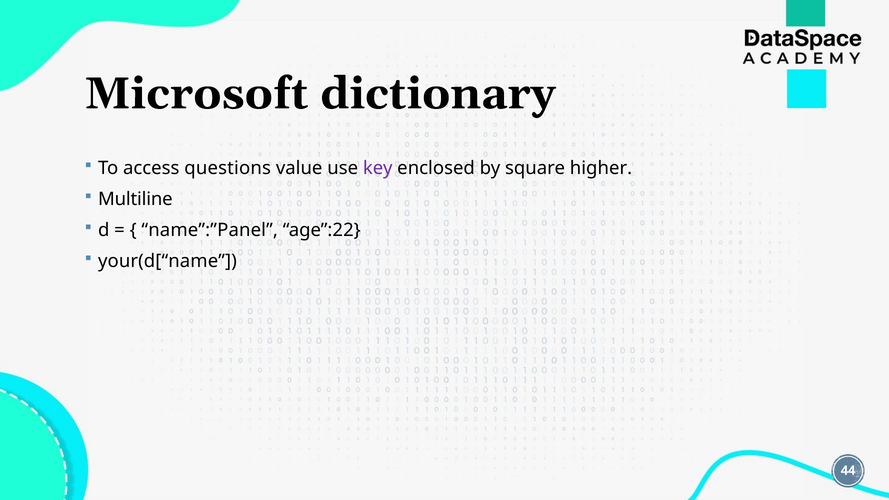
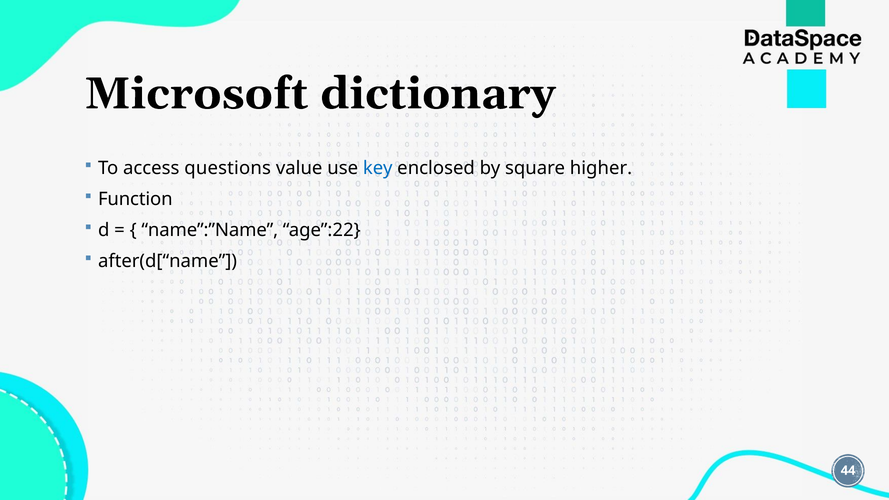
key colour: purple -> blue (378, 168)
Multiline: Multiline -> Function (135, 199)
name”:”Panel: name”:”Panel -> name”:”Name (210, 230)
your(d[“name: your(d[“name -> after(d[“name (167, 261)
